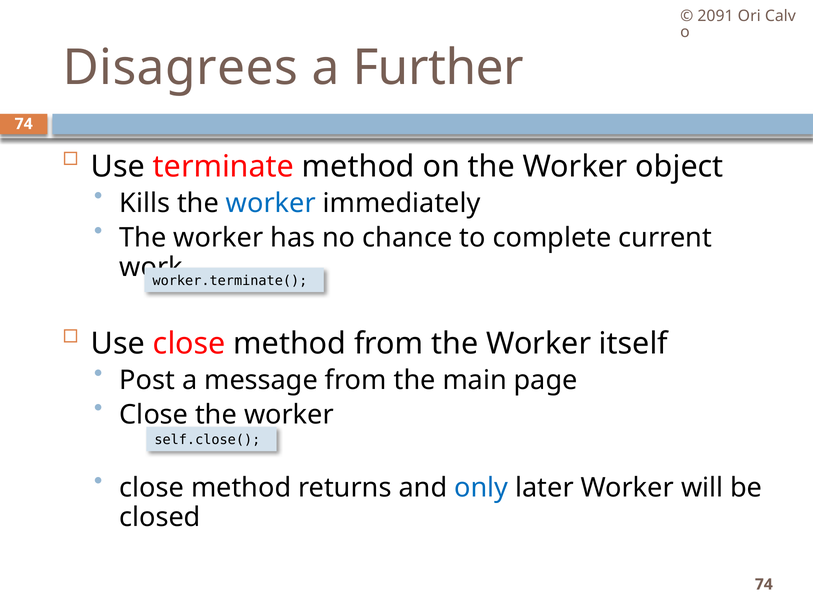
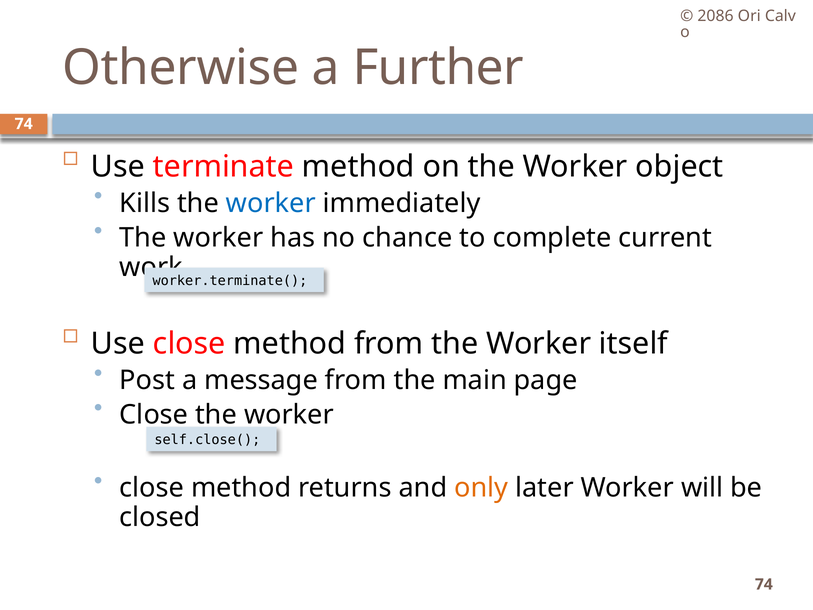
2091: 2091 -> 2086 (715, 16)
Disagrees: Disagrees -> Otherwise (181, 68)
only colour: blue -> orange (481, 488)
